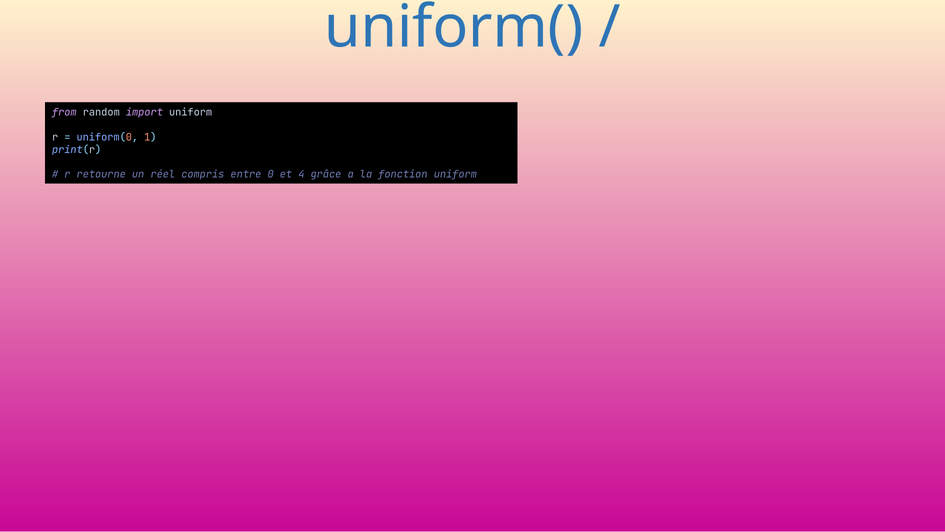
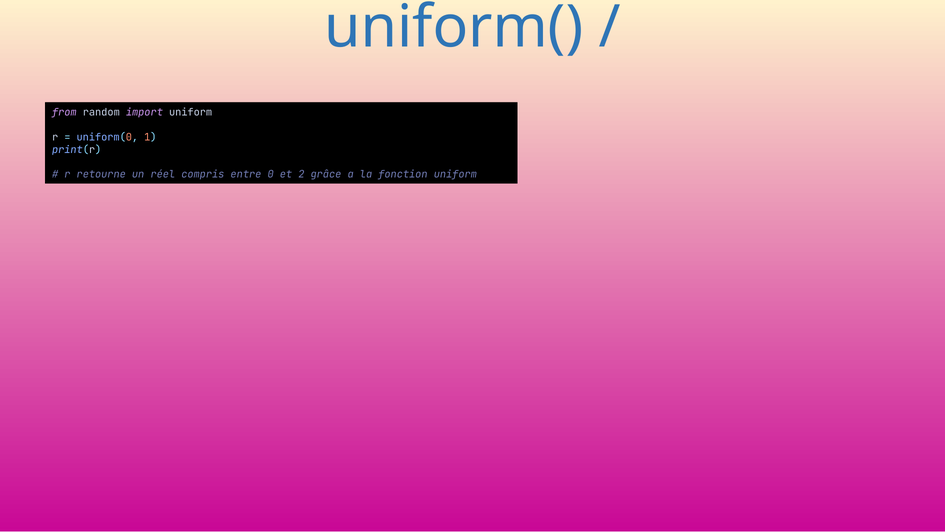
4: 4 -> 2 (301, 174)
